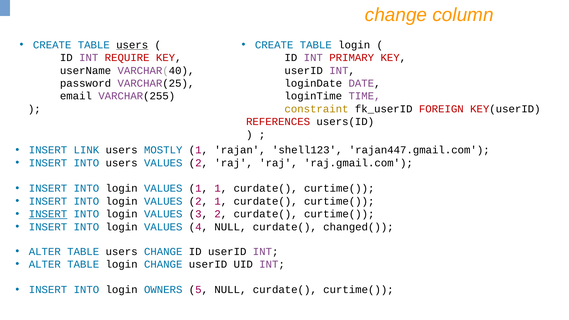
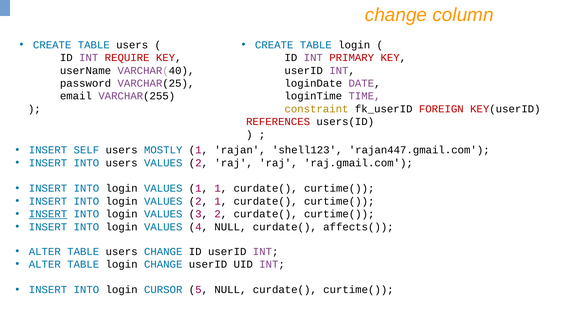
users underline: present -> none (132, 45)
LINK: LINK -> SELF (86, 150)
changed(: changed( -> affects( (358, 227)
OWNERS: OWNERS -> CURSOR (163, 290)
